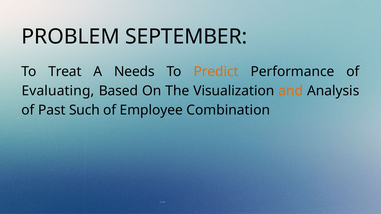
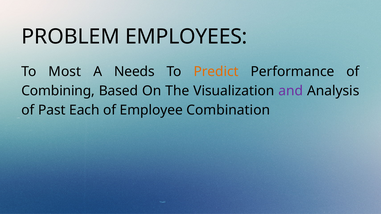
SEPTEMBER: SEPTEMBER -> EMPLOYEES (186, 37)
Treat: Treat -> Most (65, 72)
Evaluating: Evaluating -> Combining (58, 91)
and colour: orange -> purple (291, 91)
Such: Such -> Each (84, 110)
